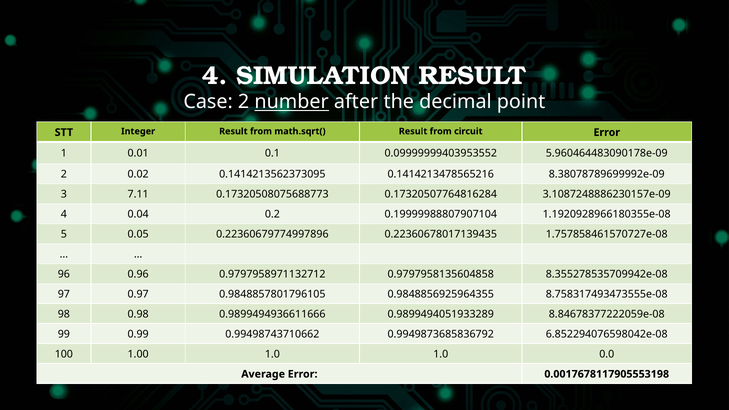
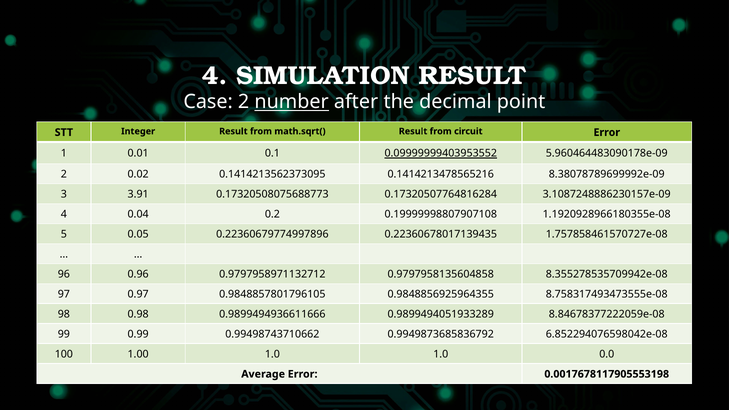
0.09999999403953552 underline: none -> present (441, 153)
7.11: 7.11 -> 3.91 (138, 194)
0.19999988807907104: 0.19999988807907104 -> 0.19999998807907108 (441, 214)
